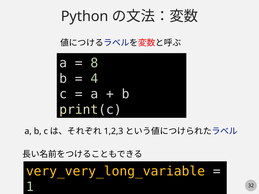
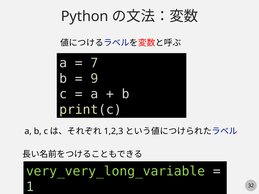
8: 8 -> 7 (94, 63)
4: 4 -> 9 (94, 79)
very_very_long_variable colour: yellow -> light green (116, 171)
